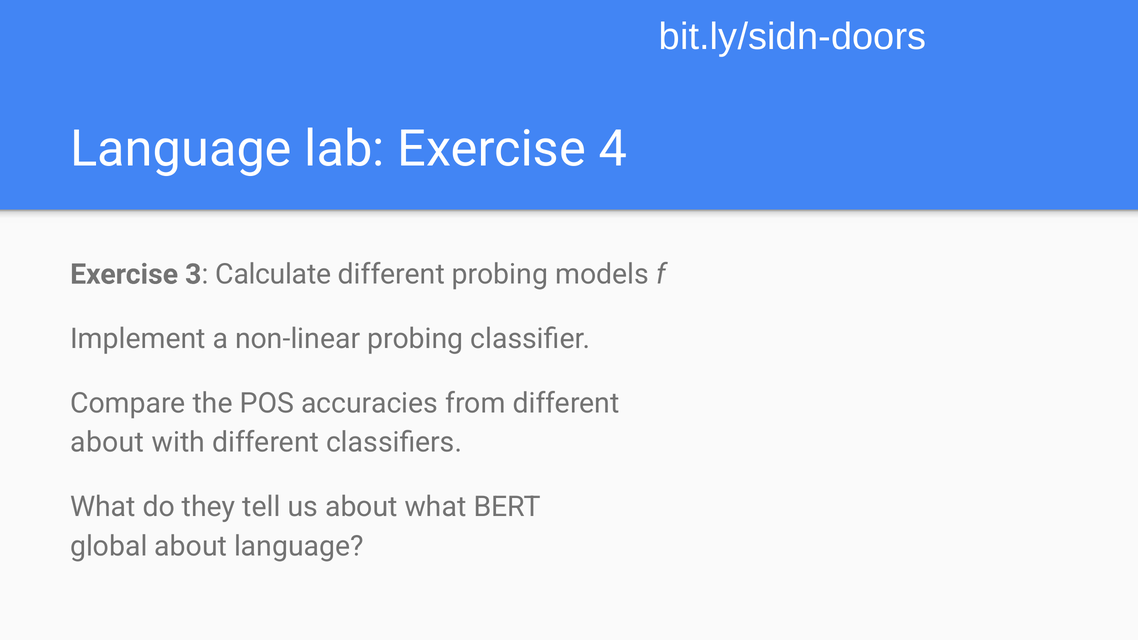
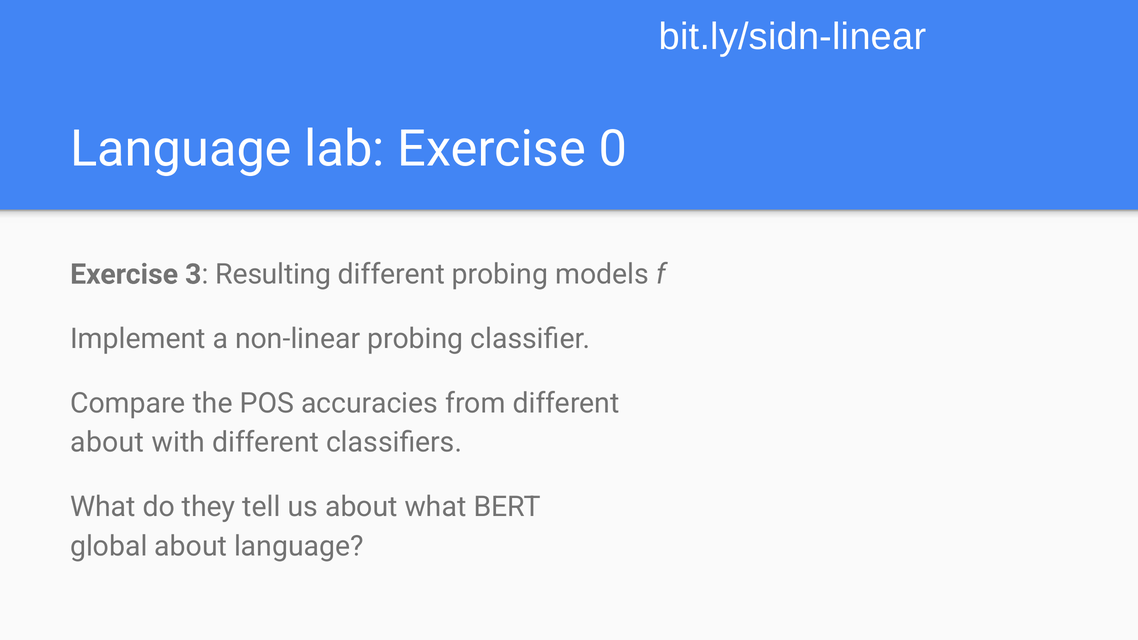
bit.ly/sidn-doors: bit.ly/sidn-doors -> bit.ly/sidn-linear (793, 37)
4: 4 -> 0 (613, 149)
Calculate: Calculate -> Resulting (273, 274)
